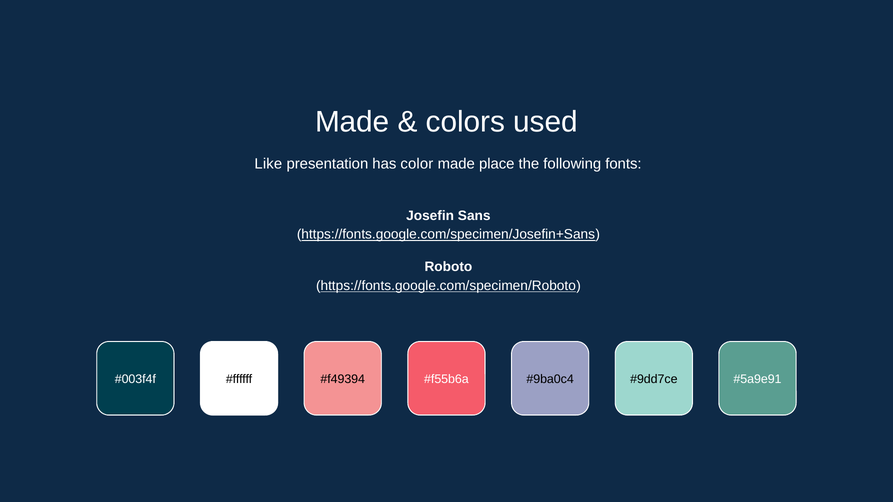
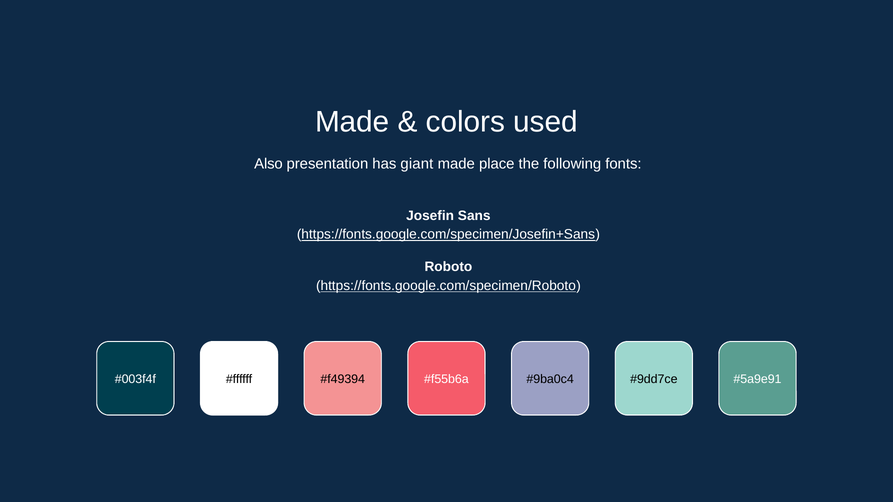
Like: Like -> Also (268, 164)
color: color -> giant (417, 164)
